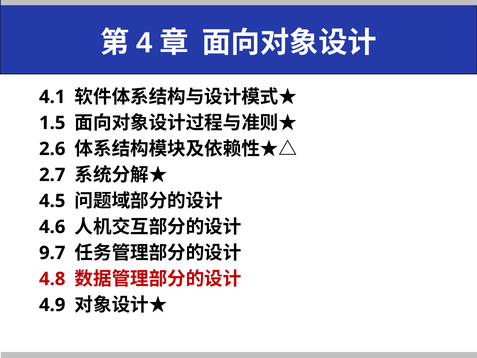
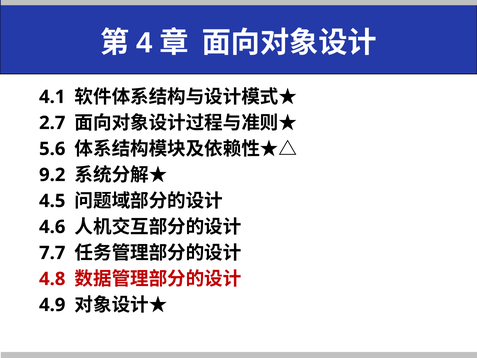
1.5: 1.5 -> 2.7 (52, 123)
2.6: 2.6 -> 5.6 (52, 149)
2.7: 2.7 -> 9.2 (52, 175)
9.7: 9.7 -> 7.7 (52, 253)
